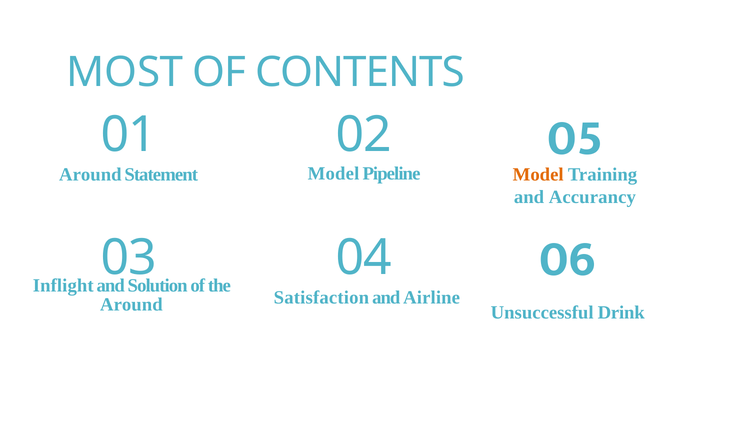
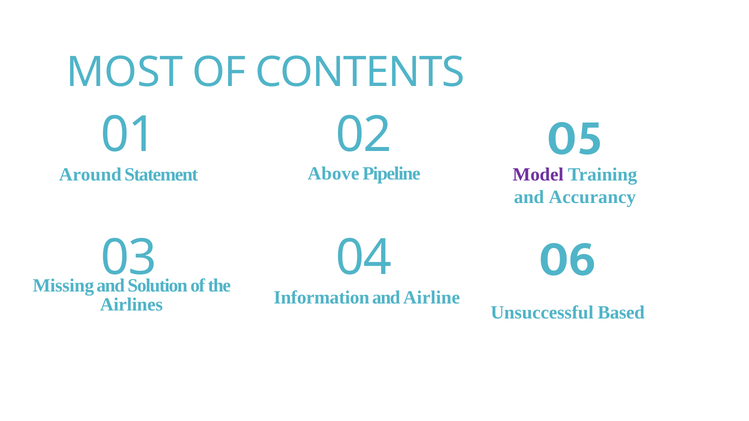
Model: Model -> Above (334, 174)
Model colour: orange -> purple (538, 175)
Inflight: Inflight -> Missing (63, 286)
Satisfaction: Satisfaction -> Information (322, 298)
Around: Around -> Airlines (131, 305)
Drink: Drink -> Based (621, 313)
